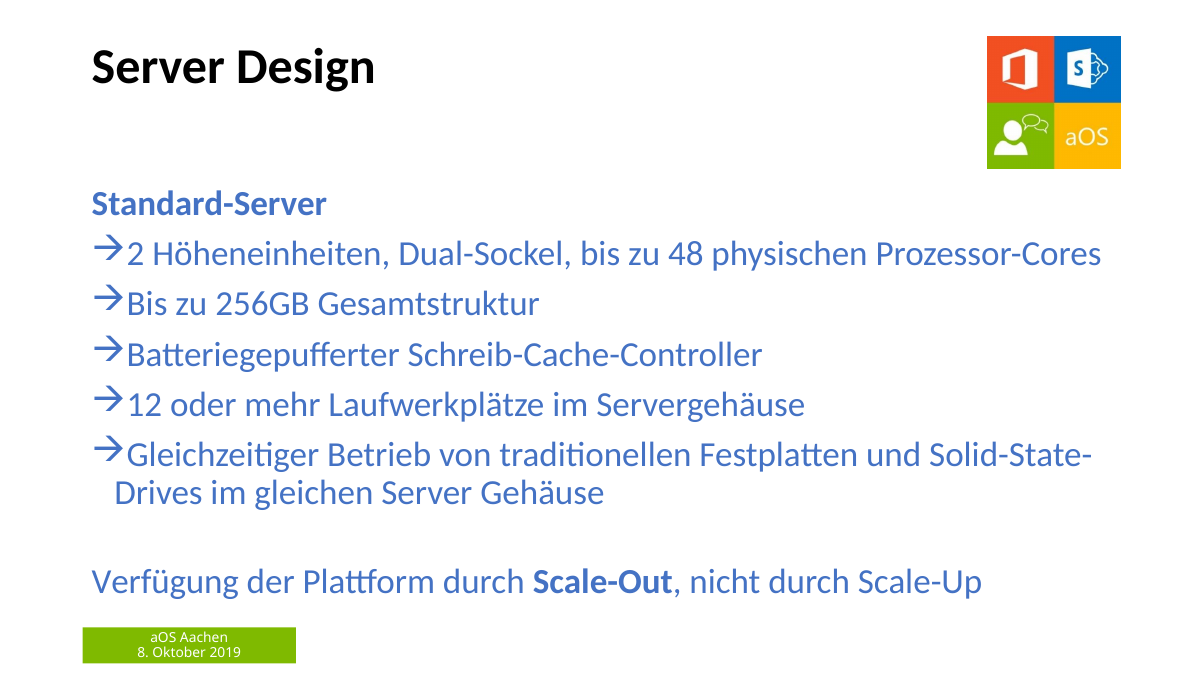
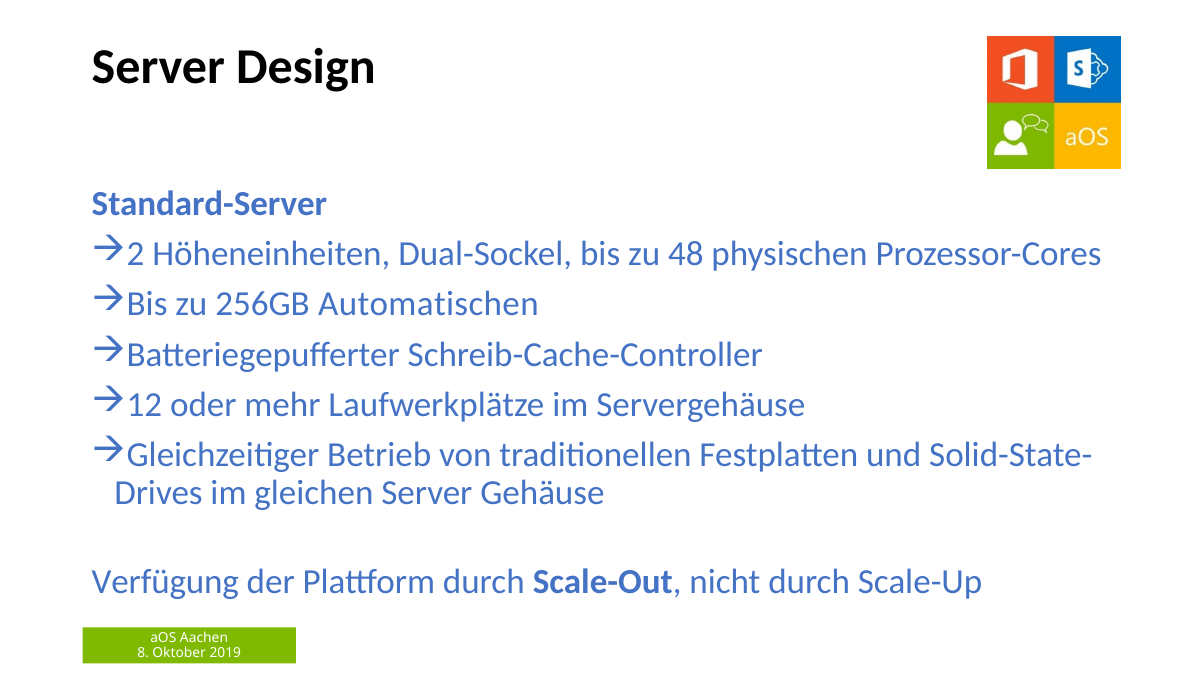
Gesamtstruktur: Gesamtstruktur -> Automatischen (428, 304)
